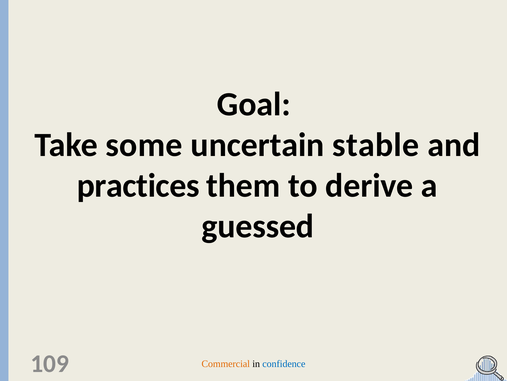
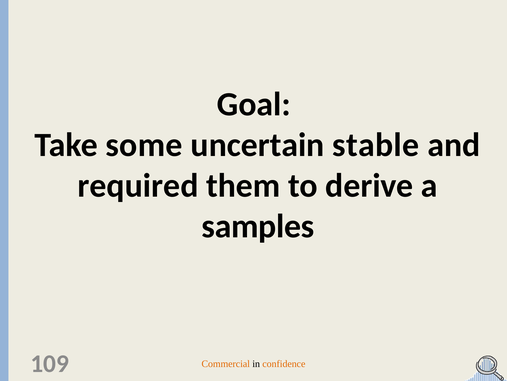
practices: practices -> required (138, 185)
guessed: guessed -> samples (258, 226)
confidence colour: blue -> orange (284, 363)
